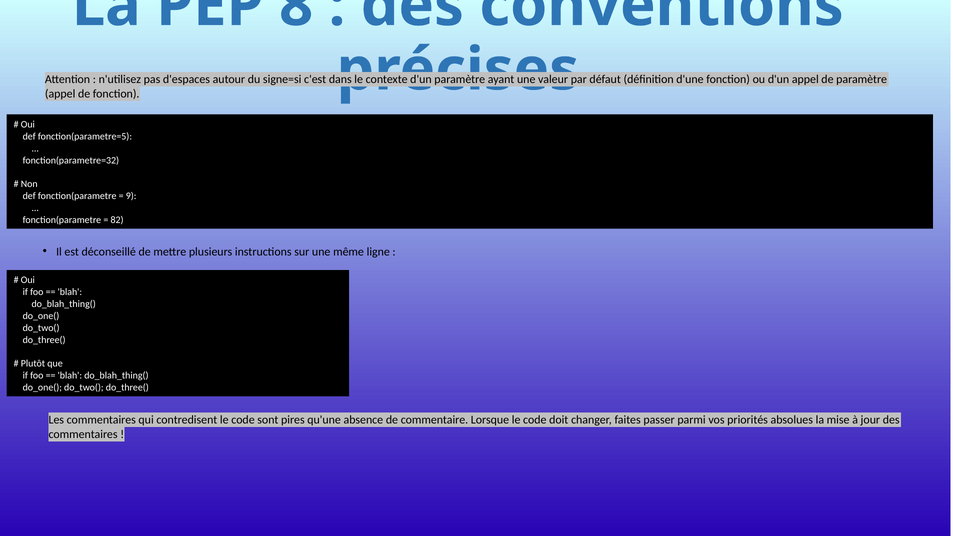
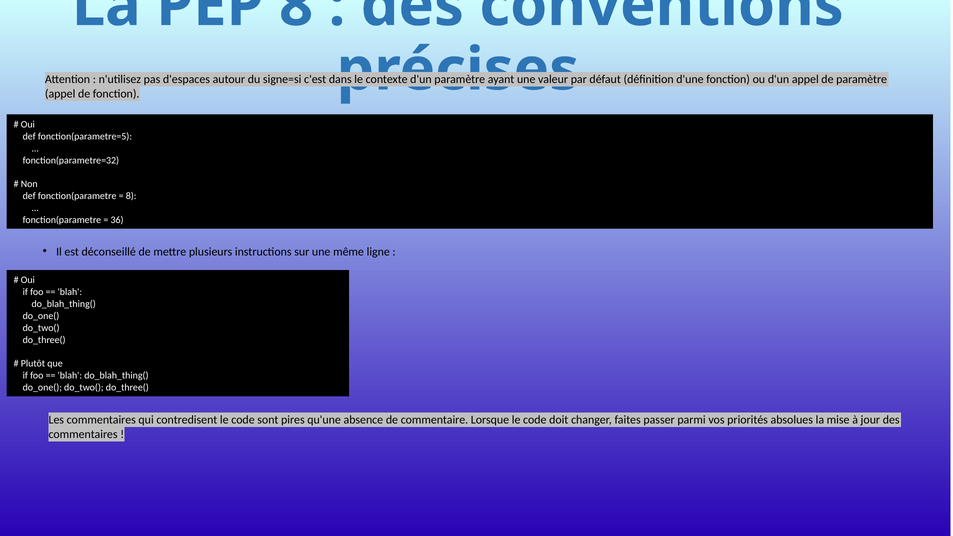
9: 9 -> 8 (131, 196)
82: 82 -> 36 (117, 220)
